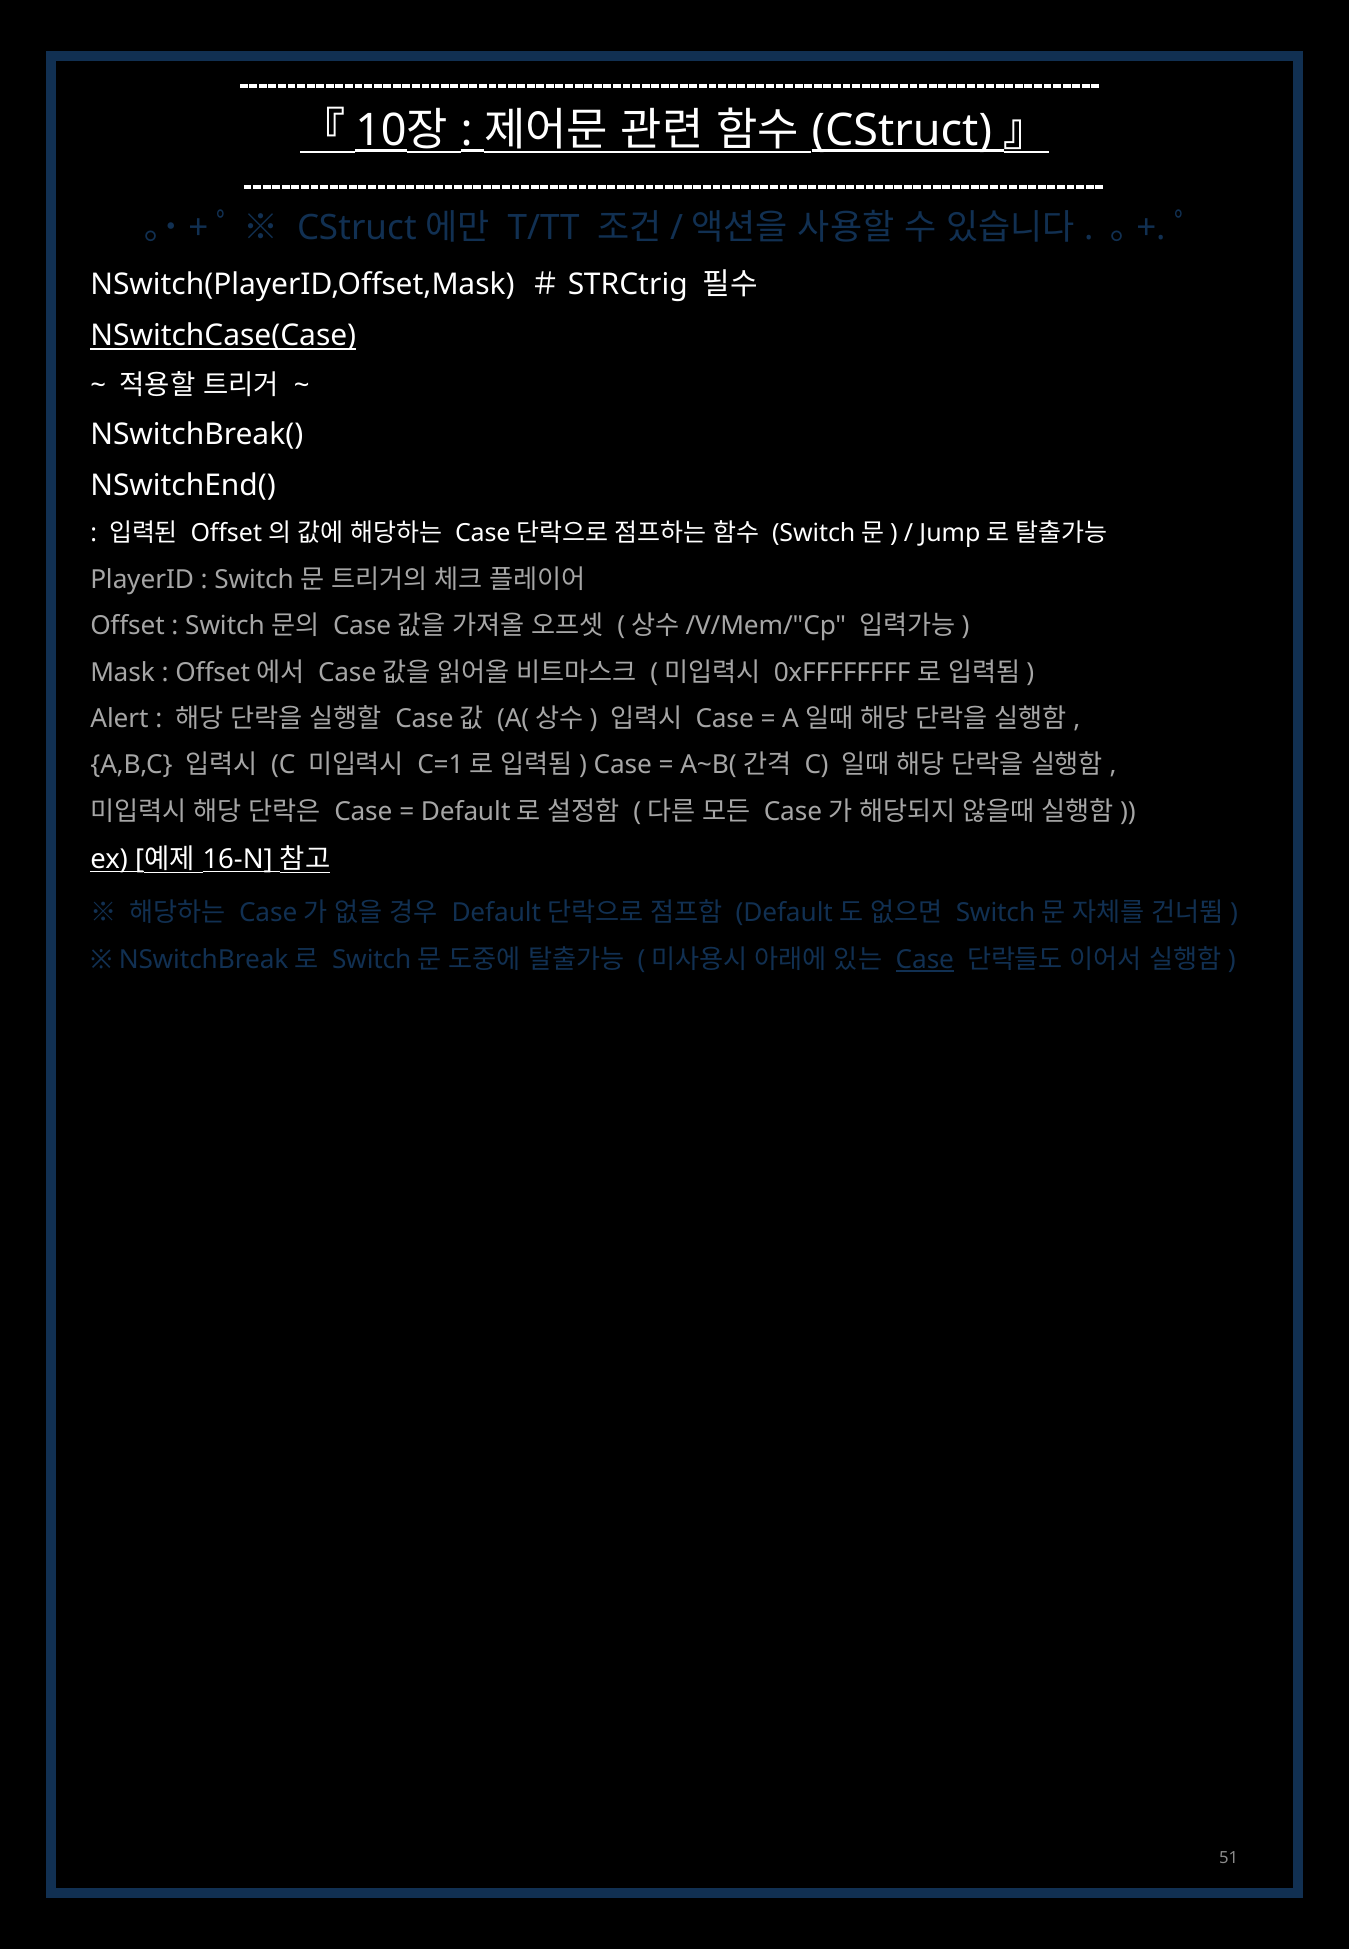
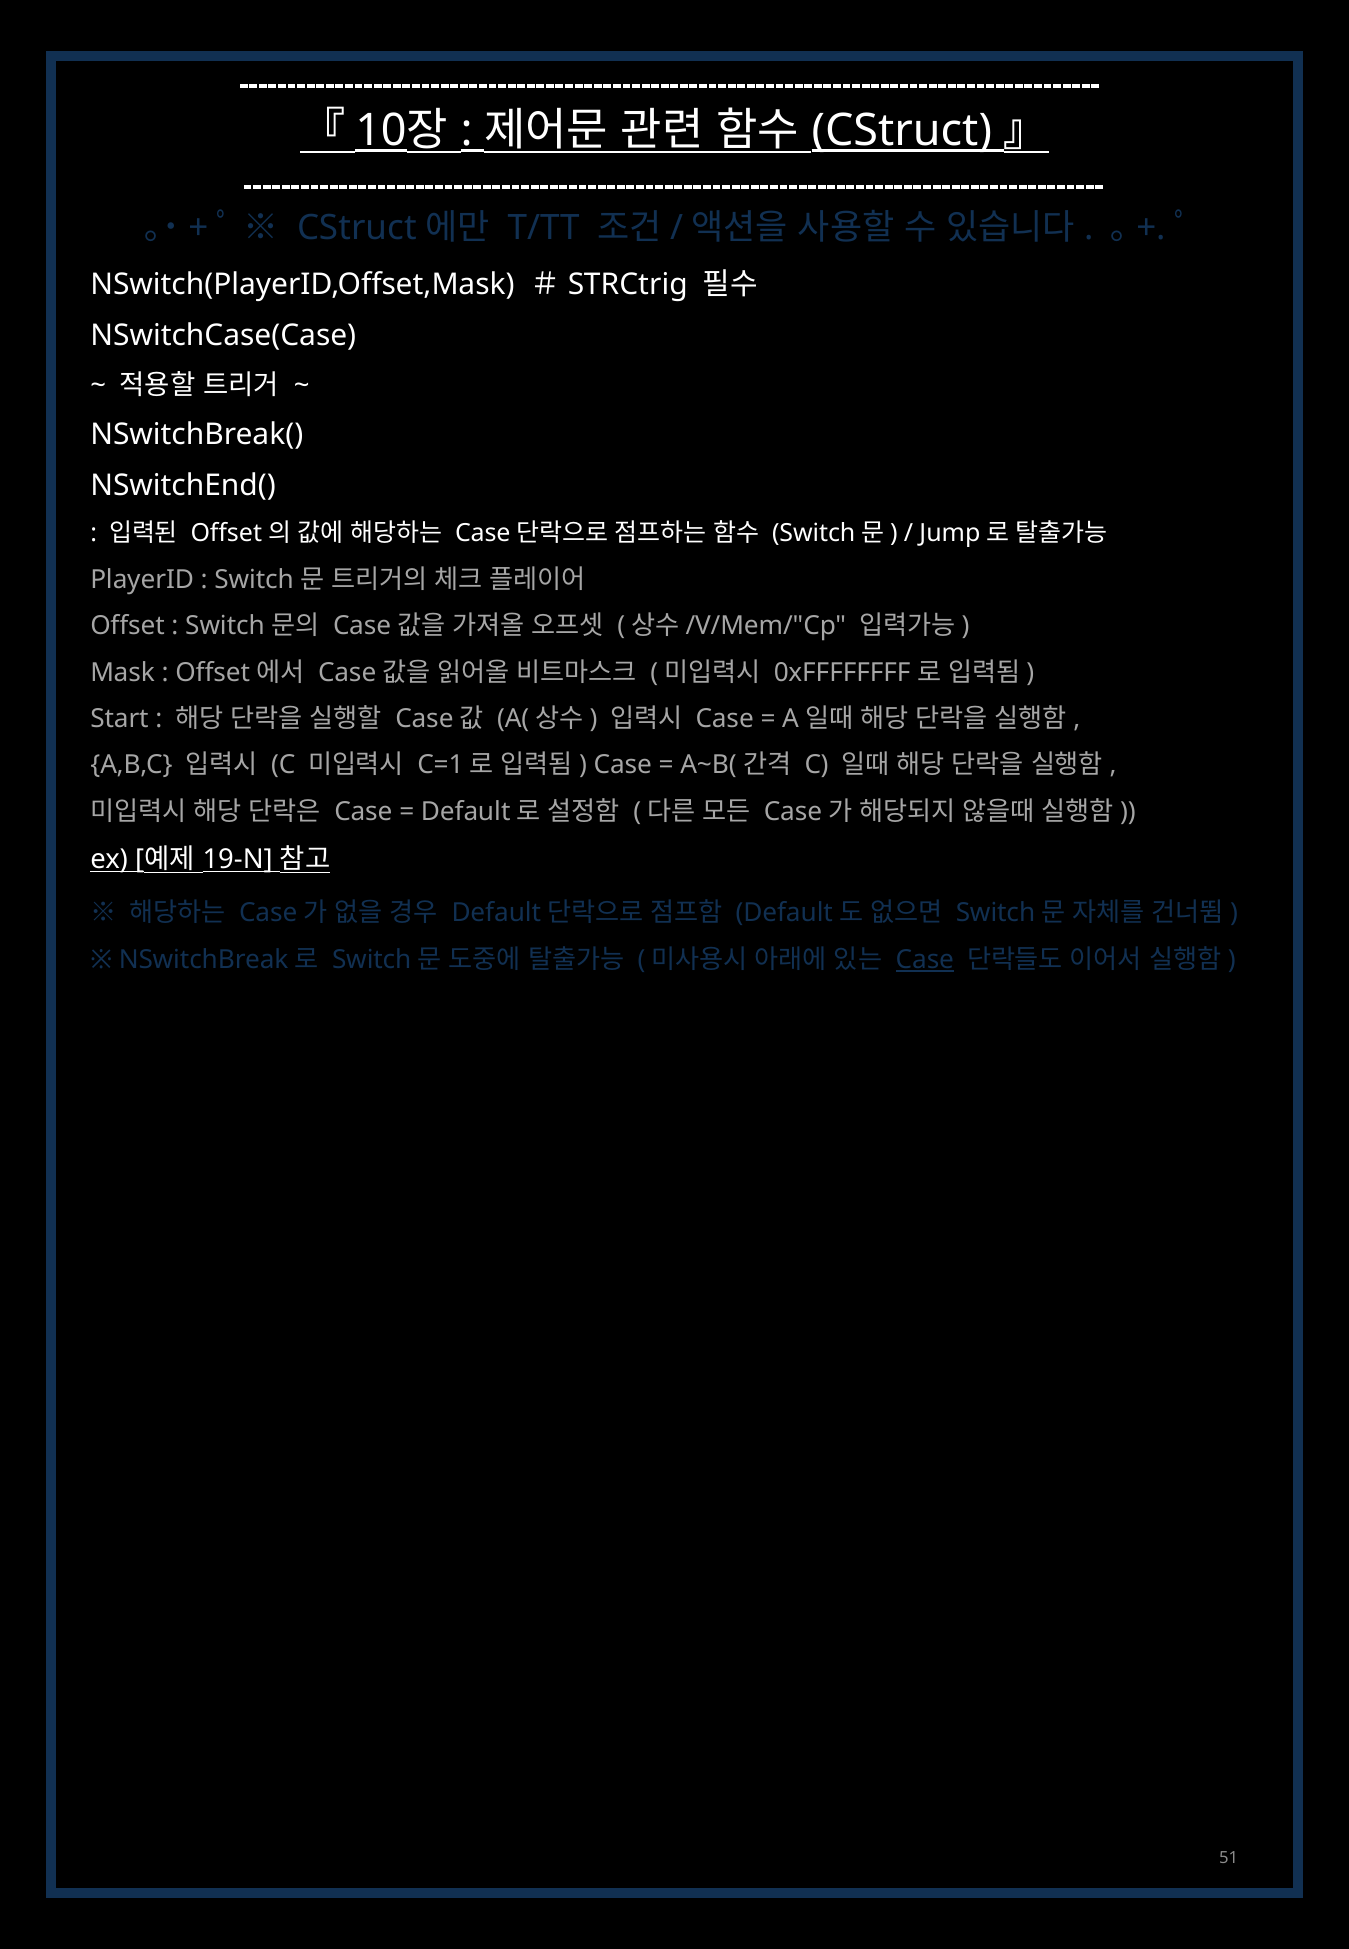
NSwitchCase(Case underline: present -> none (223, 336)
Alert: Alert -> Start (120, 719)
16-N: 16-N -> 19-N (238, 859)
